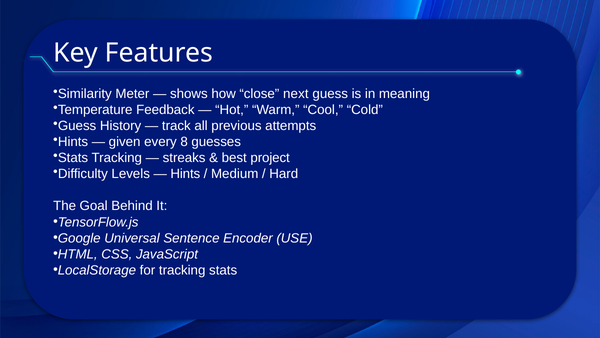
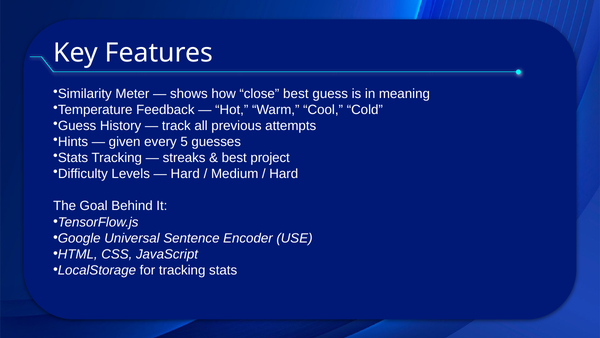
close next: next -> best (296, 94)
8: 8 -> 5 (184, 142)
Hints: Hints -> Hard (185, 174)
